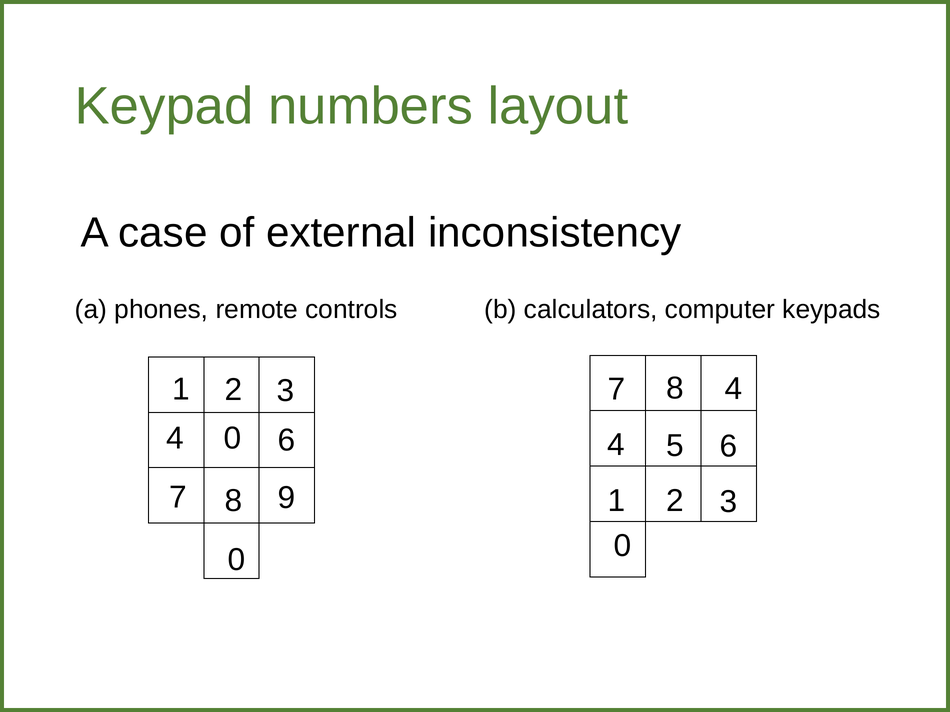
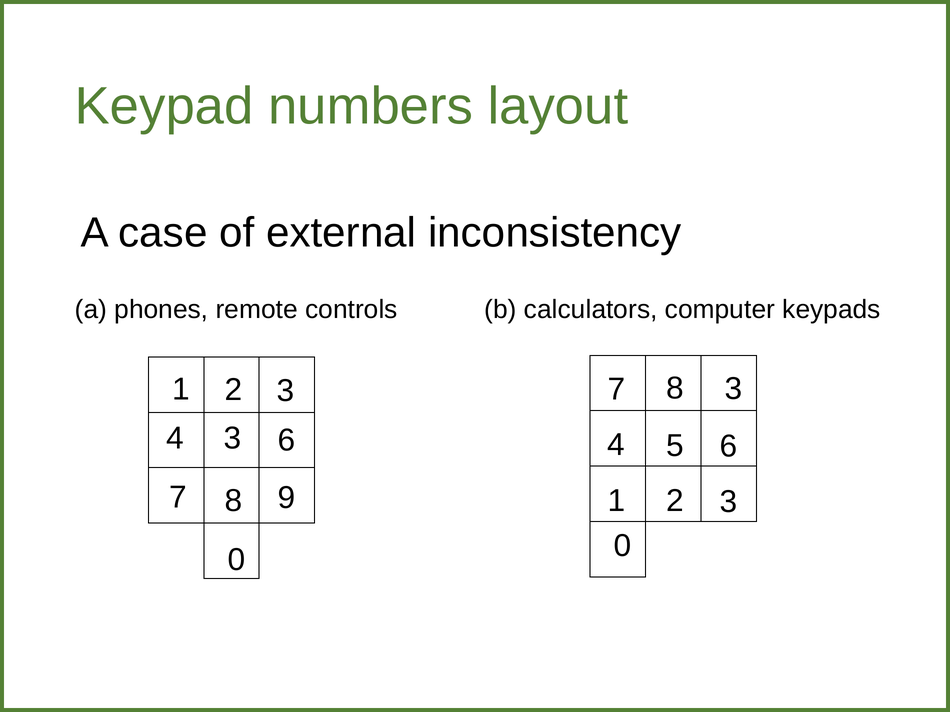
8 4: 4 -> 3 (733, 389)
4 0: 0 -> 3 (233, 438)
